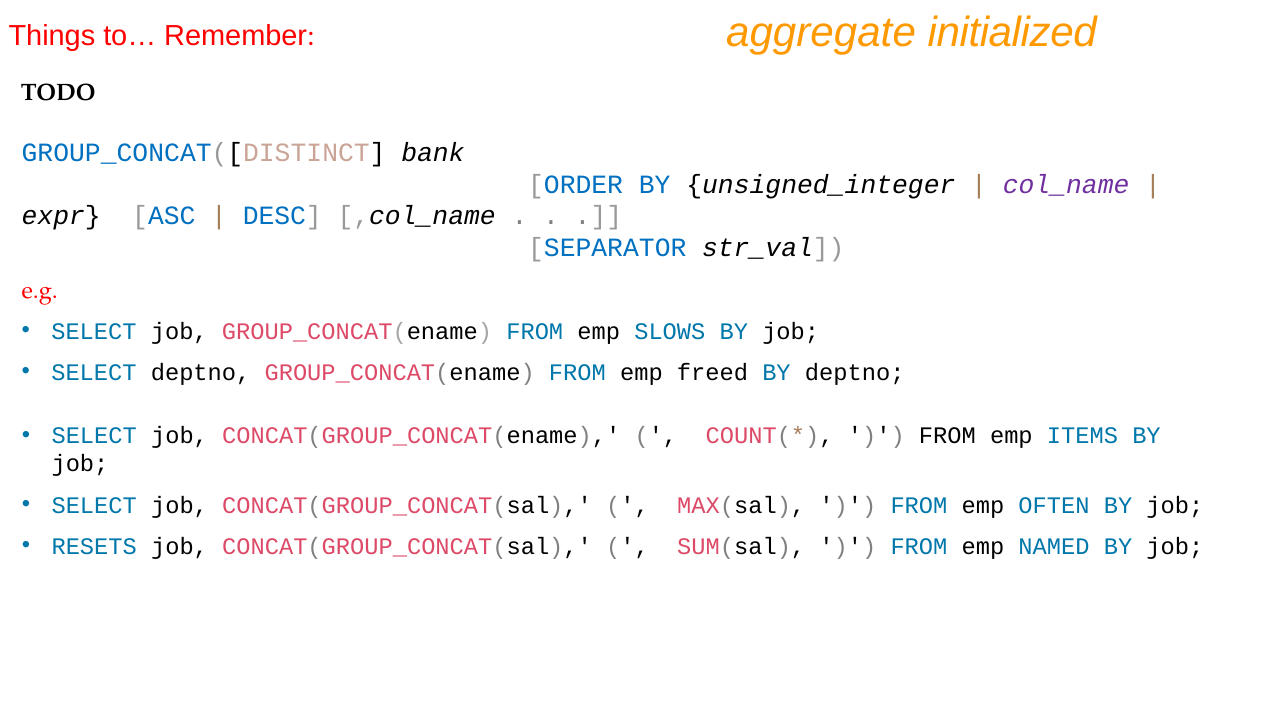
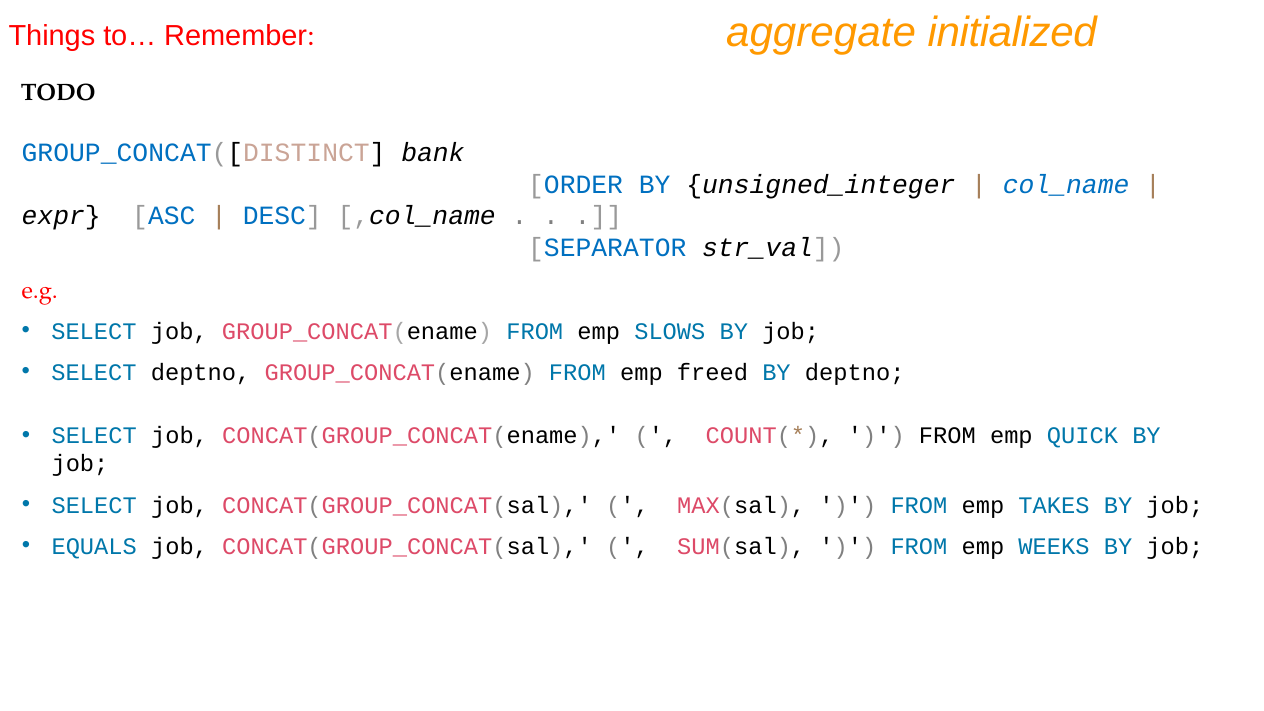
col_name colour: purple -> blue (1066, 185)
ITEMS: ITEMS -> QUICK (1082, 436)
OFTEN: OFTEN -> TAKES (1054, 505)
RESETS: RESETS -> EQUALS (94, 546)
NAMED: NAMED -> WEEKS (1054, 546)
